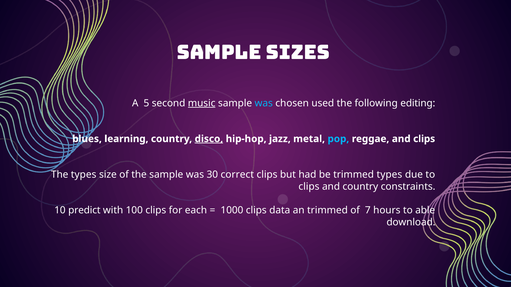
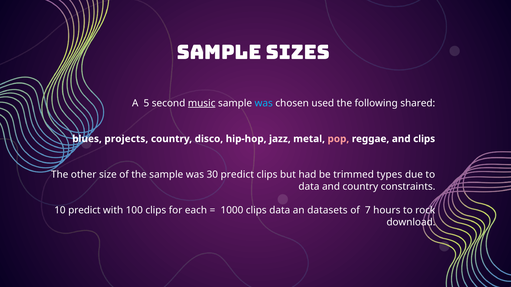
editing: editing -> shared (418, 103)
learning: learning -> projects (126, 139)
disco underline: present -> none (209, 139)
pop colour: light blue -> pink (338, 139)
The types: types -> other (84, 175)
30 correct: correct -> predict (237, 175)
clips: clips -> data (309, 187)
an trimmed: trimmed -> datasets (327, 211)
able: able -> rock (425, 211)
